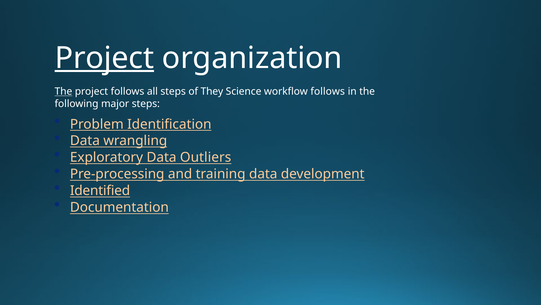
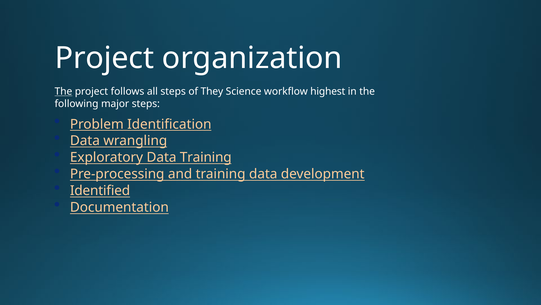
Project underline: present -> none (104, 58)
workflow follows: follows -> highest (328, 91)
Data Outliers: Outliers -> Training (206, 157)
